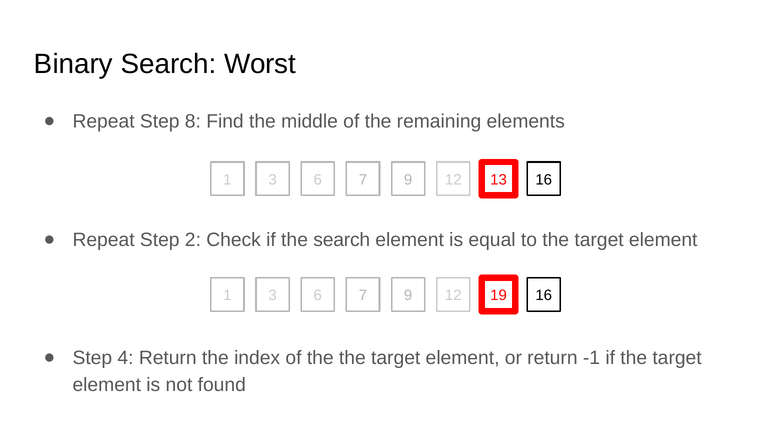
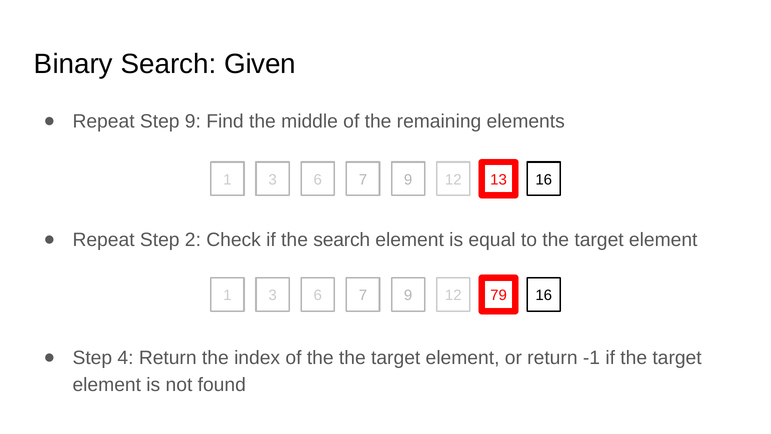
Worst: Worst -> Given (260, 64)
Step 8: 8 -> 9 (193, 121)
19: 19 -> 79 (499, 295)
